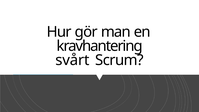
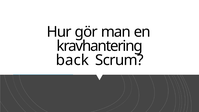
svårt: svårt -> back (72, 60)
